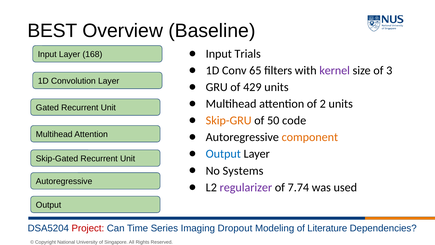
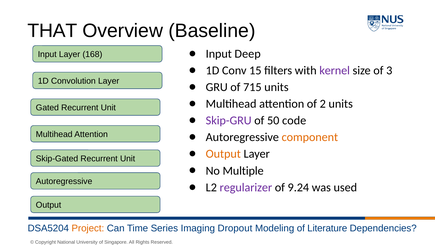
BEST: BEST -> THAT (52, 31)
Trials: Trials -> Deep (248, 54)
65: 65 -> 15 (255, 70)
429: 429 -> 715 (252, 87)
Skip-GRU colour: orange -> purple (229, 120)
Output colour: blue -> orange (223, 154)
Systems: Systems -> Multiple (243, 170)
7.74: 7.74 -> 9.24 (298, 187)
Project colour: red -> orange (88, 228)
